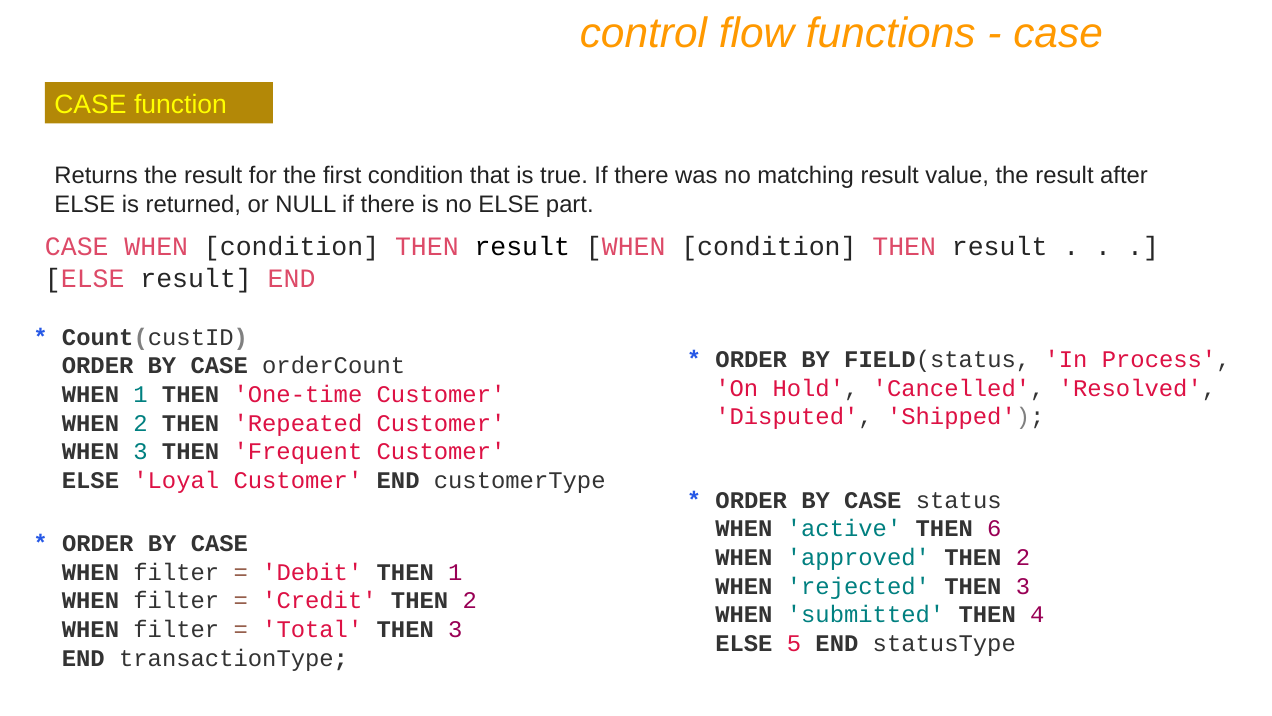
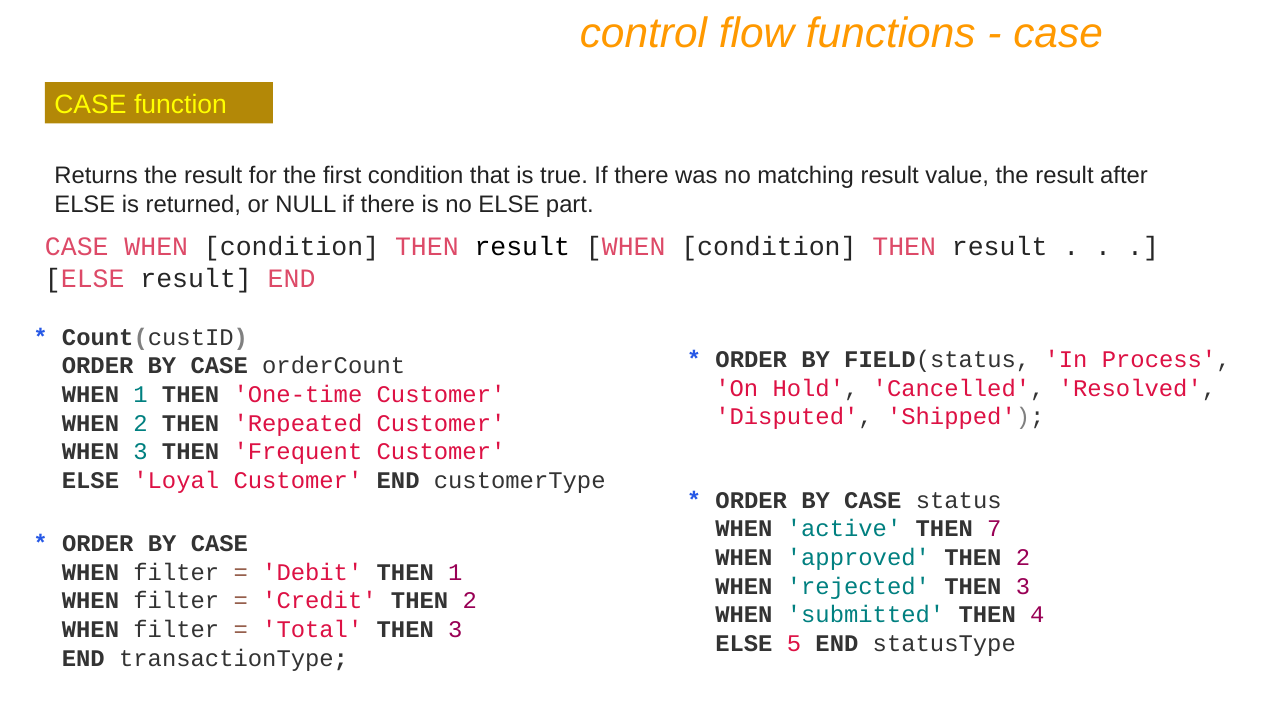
6: 6 -> 7 (994, 529)
